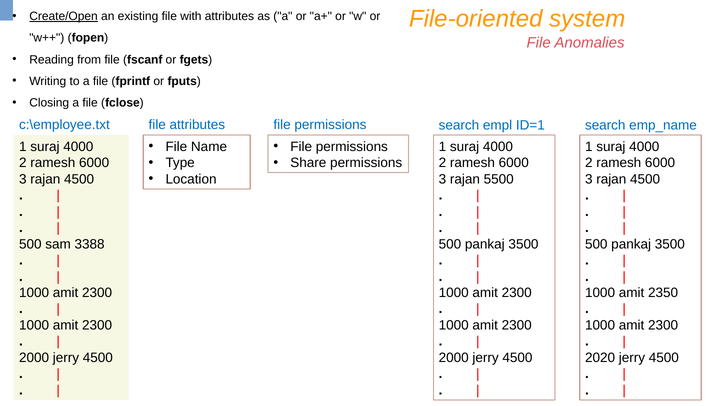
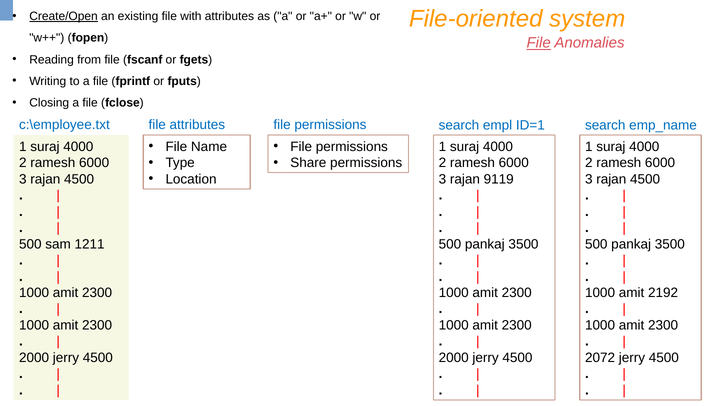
File underline: none -> present (539, 43)
5500: 5500 -> 9119 (499, 179)
3388: 3388 -> 1211 (90, 244)
2350: 2350 -> 2192 (663, 292)
2020: 2020 -> 2072 (600, 357)
